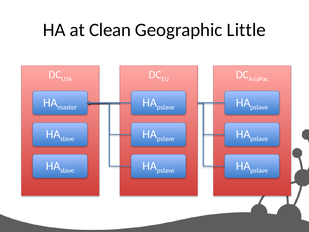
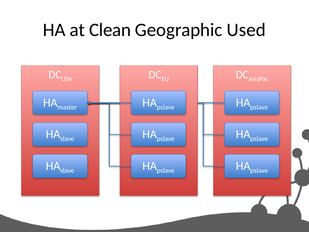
Little: Little -> Used (246, 30)
